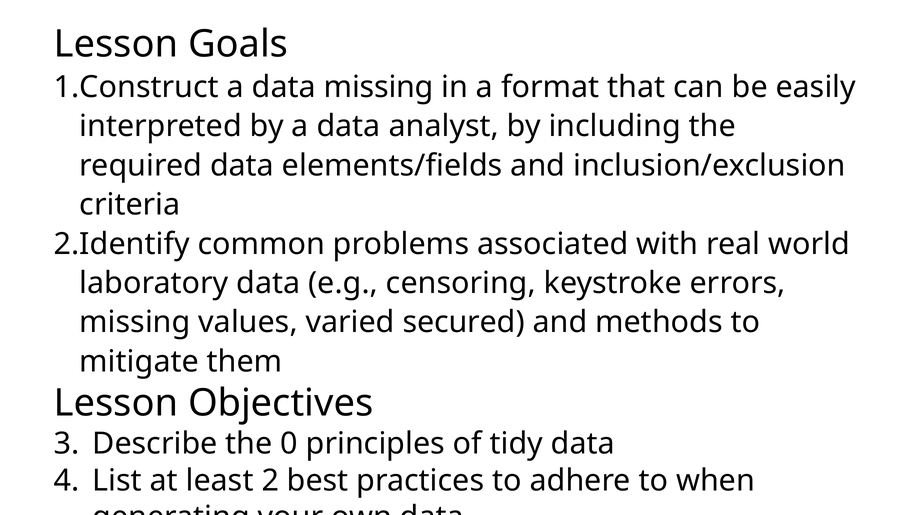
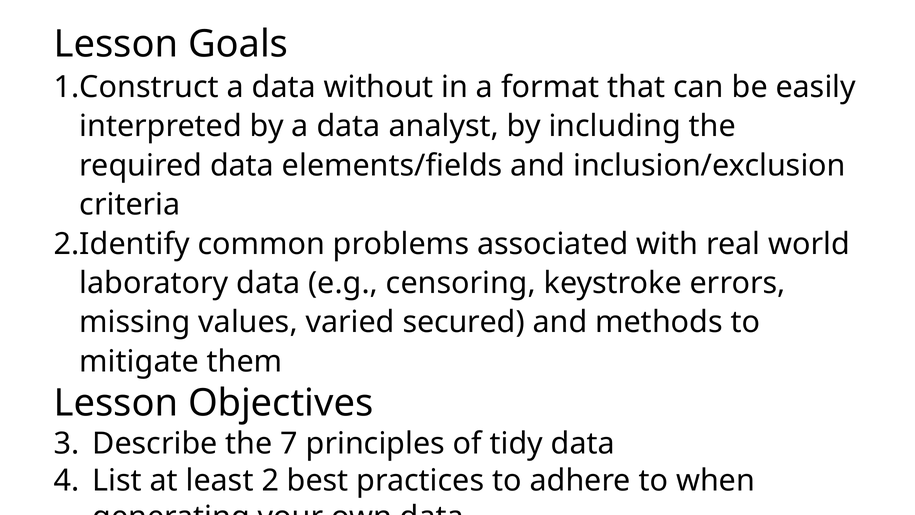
data missing: missing -> without (379, 87)
0: 0 -> 7 (289, 444)
